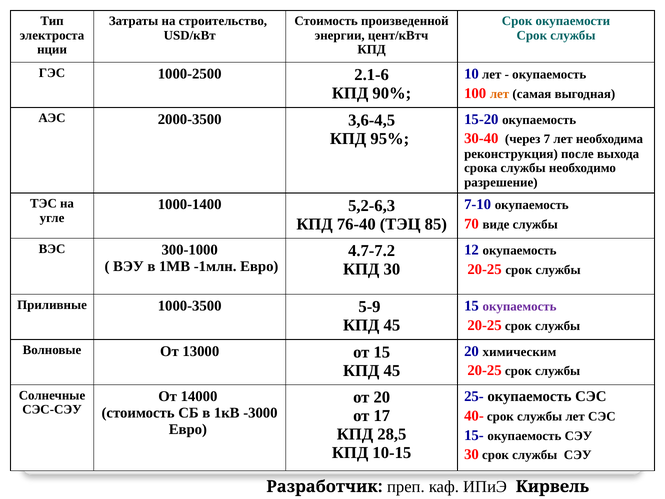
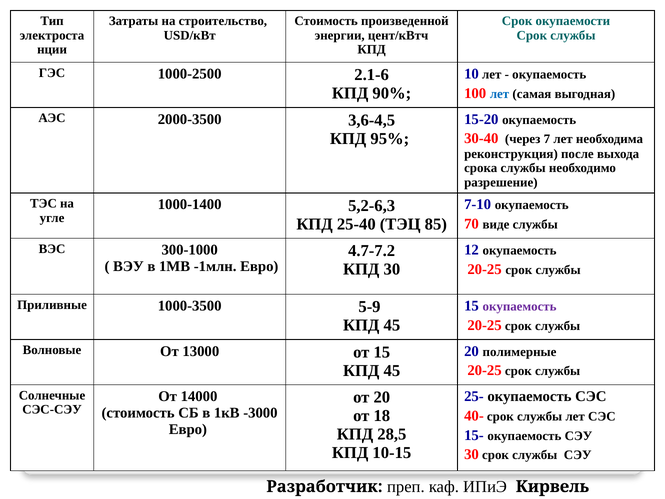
лет colour: orange -> blue (500, 94)
76-40: 76-40 -> 25-40 (356, 224)
химическим: химическим -> полимерные (520, 352)
17: 17 -> 18 (382, 416)
